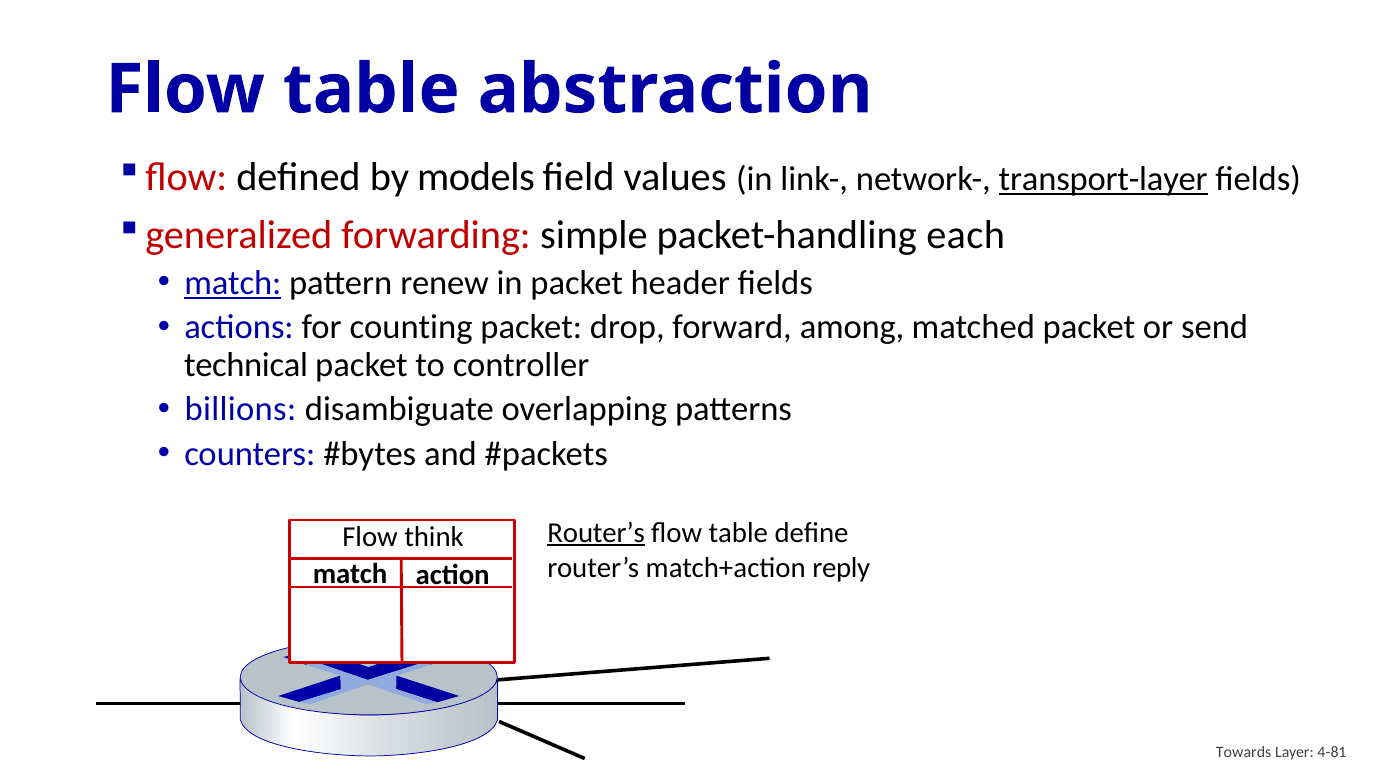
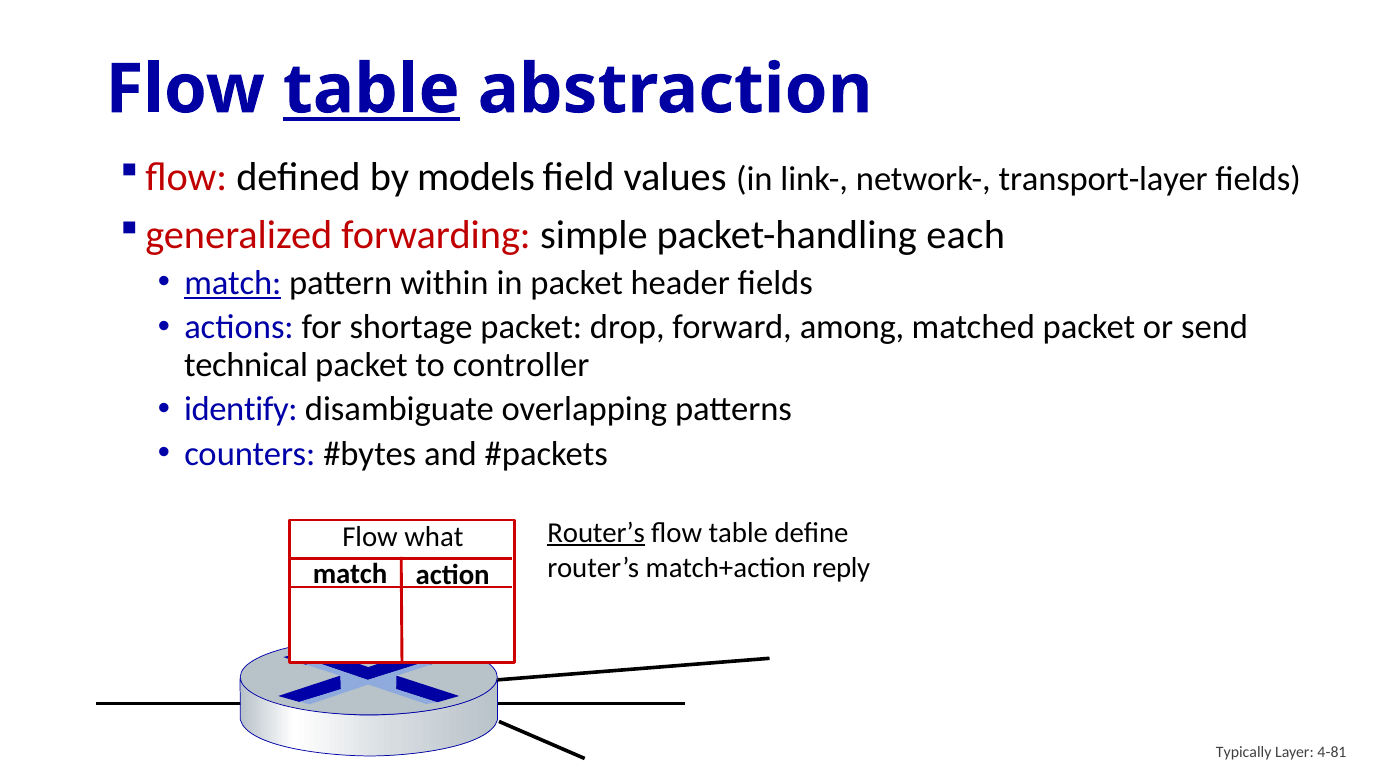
table underline: none -> present (371, 90)
transport-layer underline: present -> none (1103, 179)
renew: renew -> within (444, 283)
counting: counting -> shortage (411, 327)
billions: billions -> identify (241, 409)
think: think -> what (434, 537)
Towards: Towards -> Typically (1244, 752)
